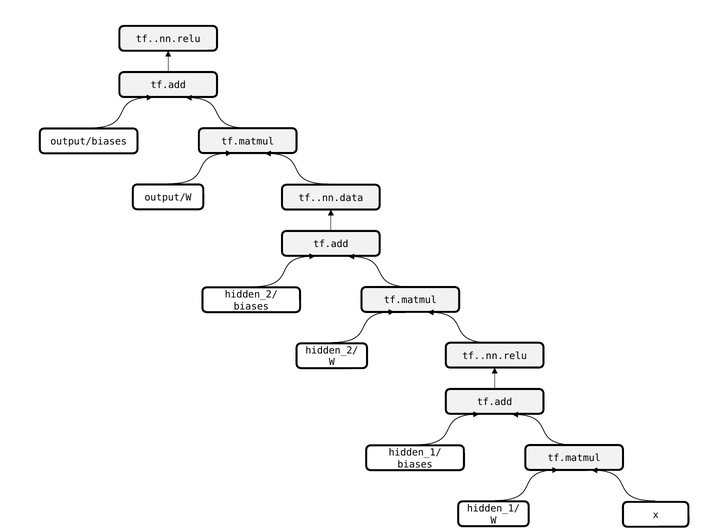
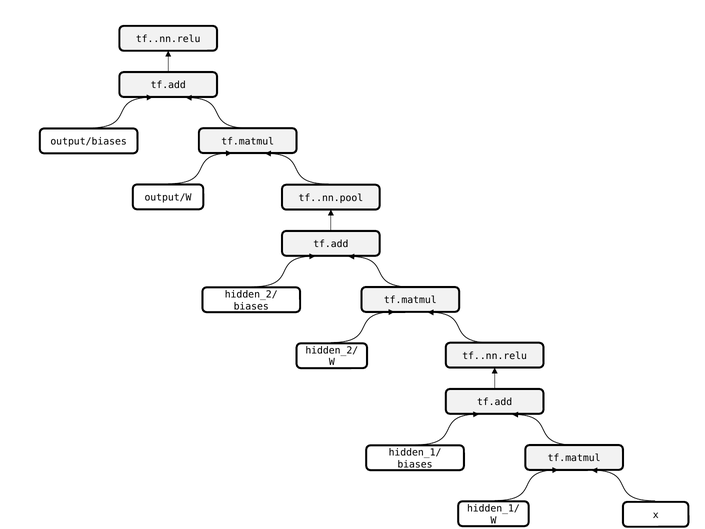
tf..nn.data: tf..nn.data -> tf..nn.pool (331, 198)
